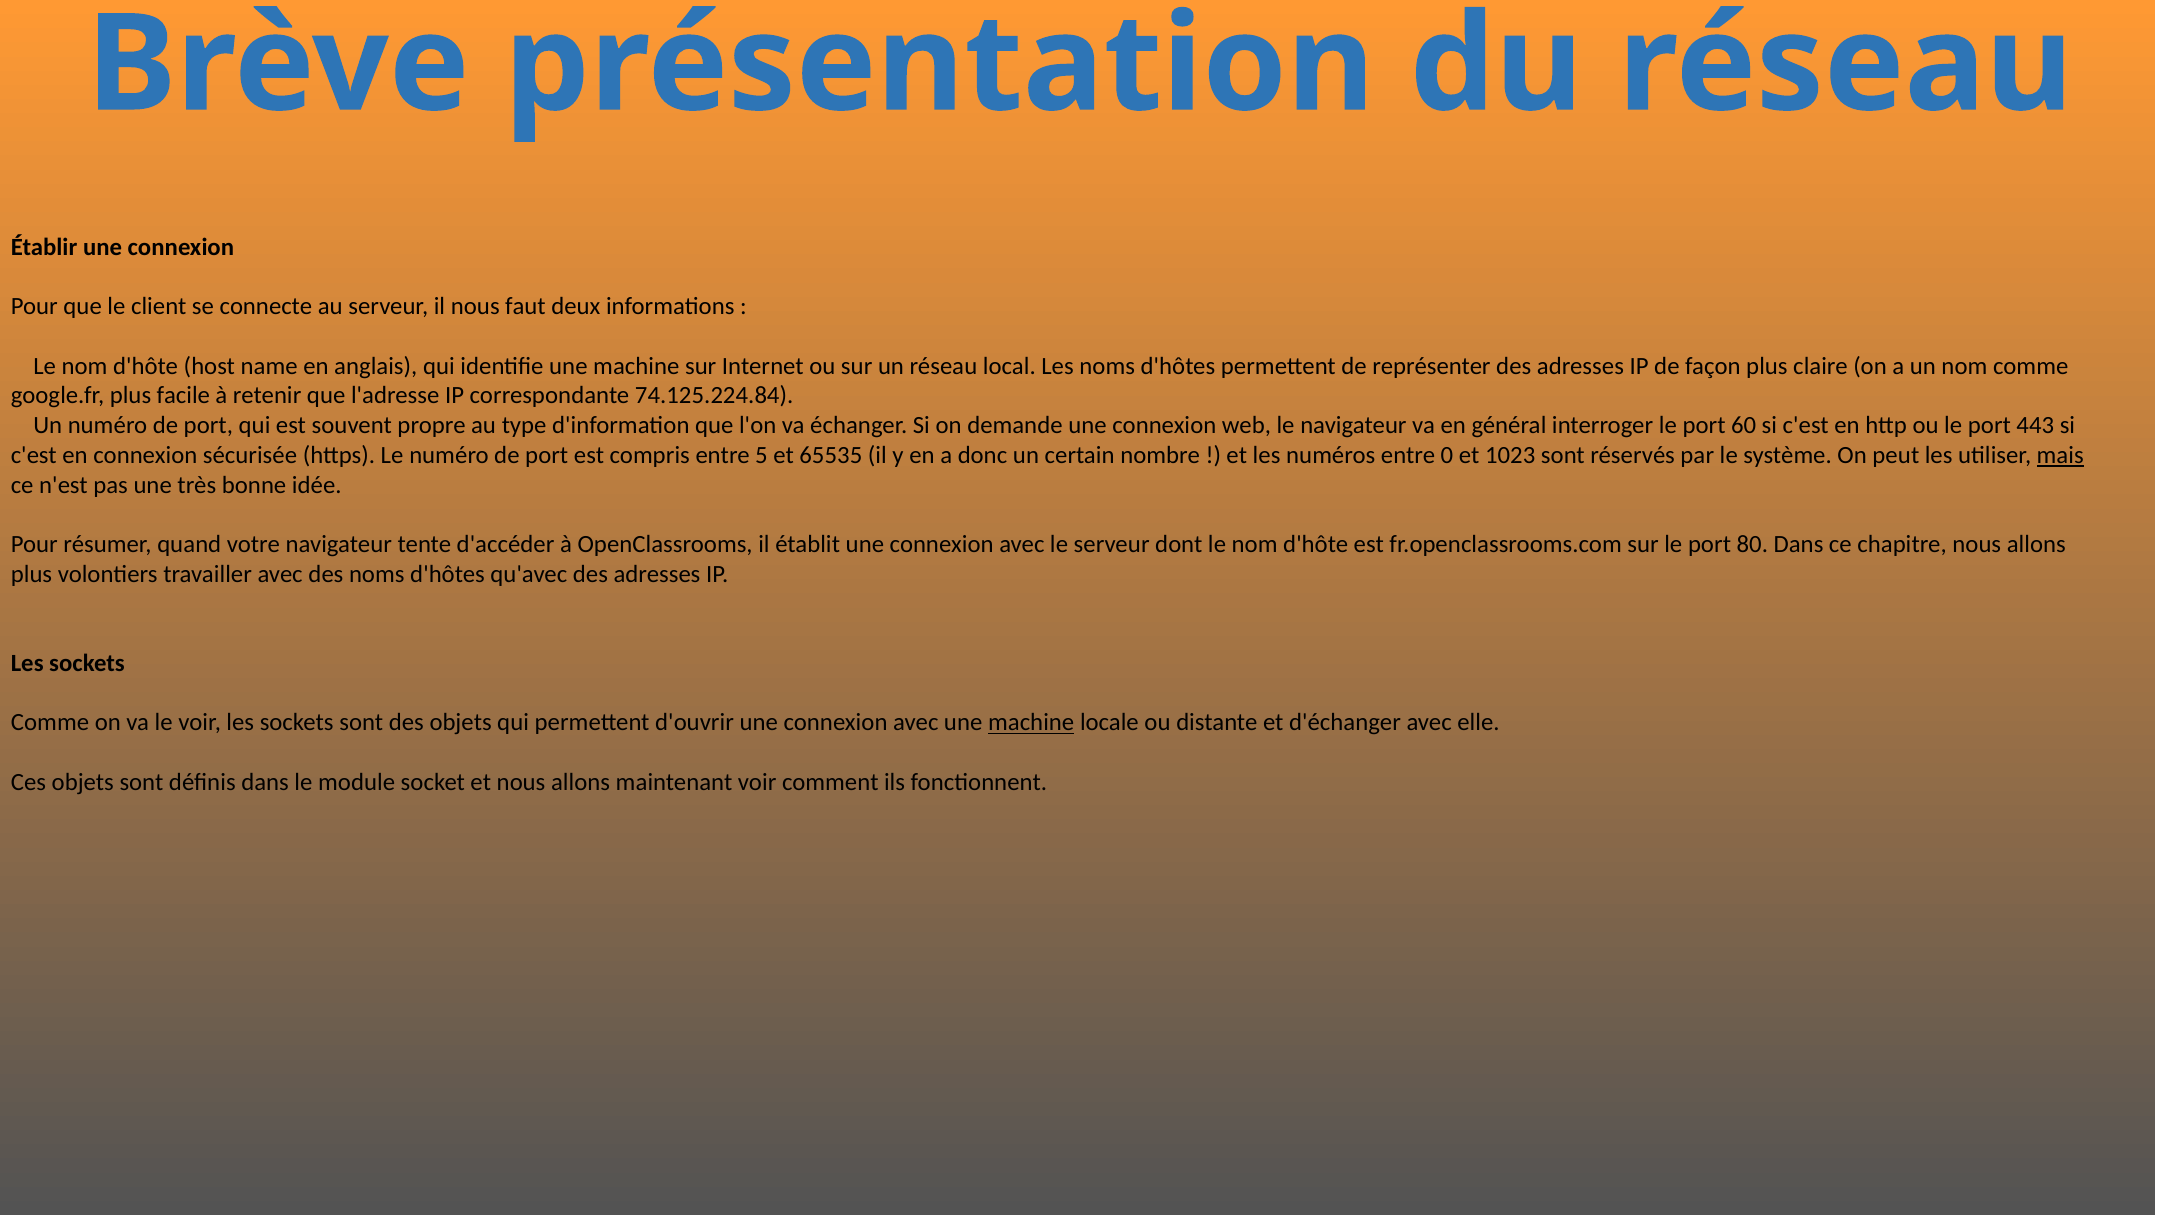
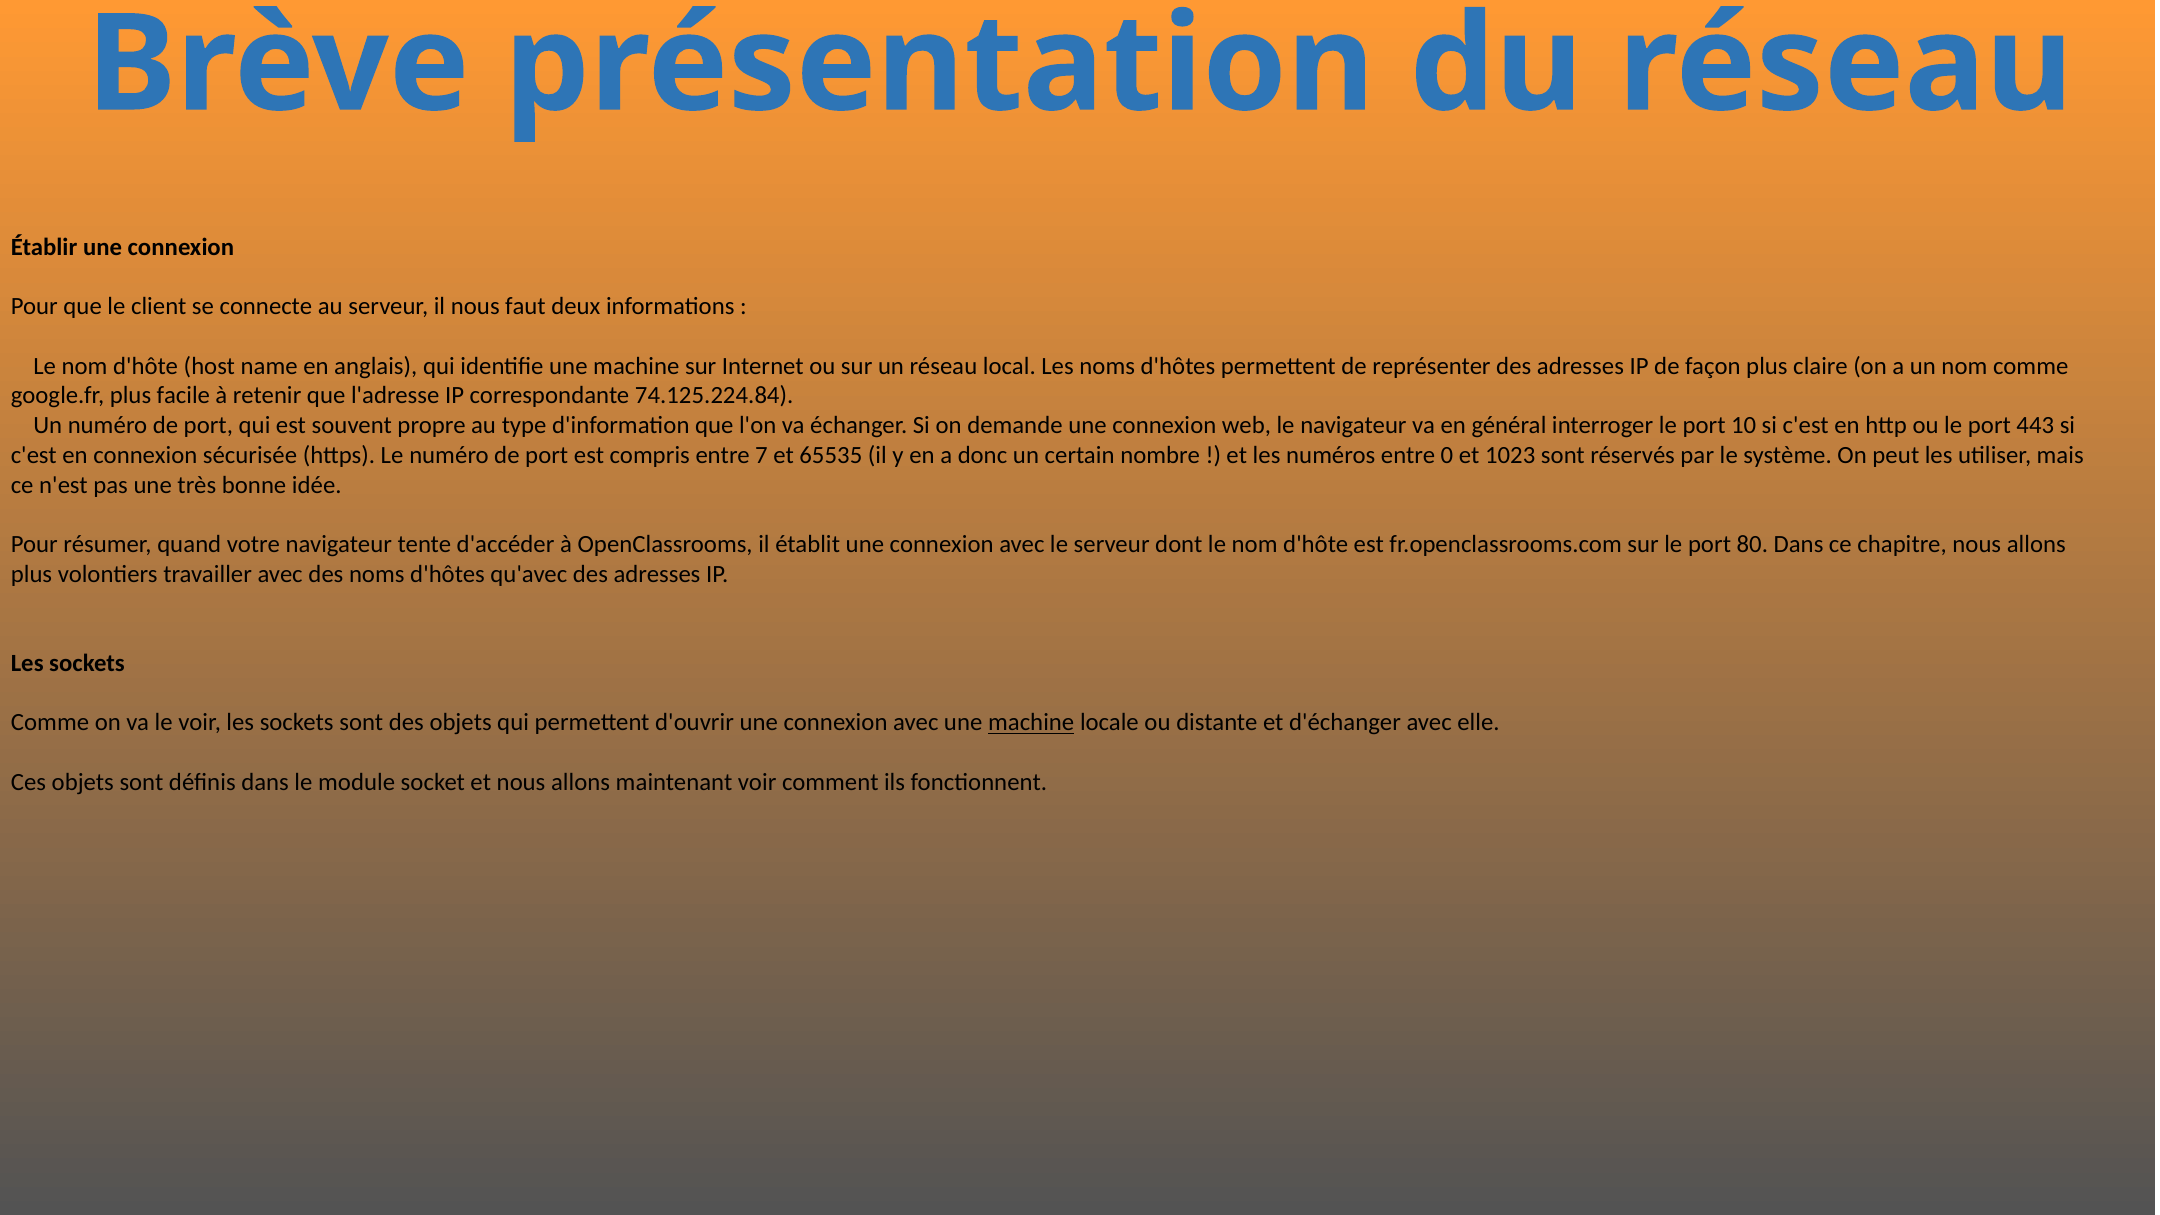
60: 60 -> 10 (1744, 426)
5: 5 -> 7 (761, 455)
mais underline: present -> none (2060, 455)
